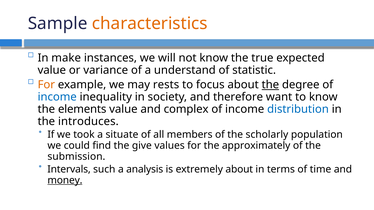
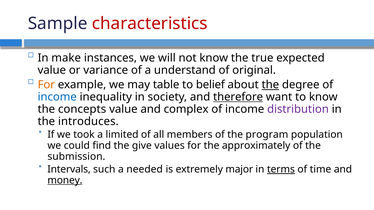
characteristics colour: orange -> red (150, 23)
statistic: statistic -> original (254, 70)
rests: rests -> table (166, 85)
focus: focus -> belief (210, 85)
therefore underline: none -> present (238, 97)
elements: elements -> concepts (82, 109)
distribution colour: blue -> purple (298, 109)
situate: situate -> limited (122, 135)
scholarly: scholarly -> program (267, 135)
analysis: analysis -> needed (145, 170)
extremely about: about -> major (239, 170)
terms underline: none -> present (281, 170)
